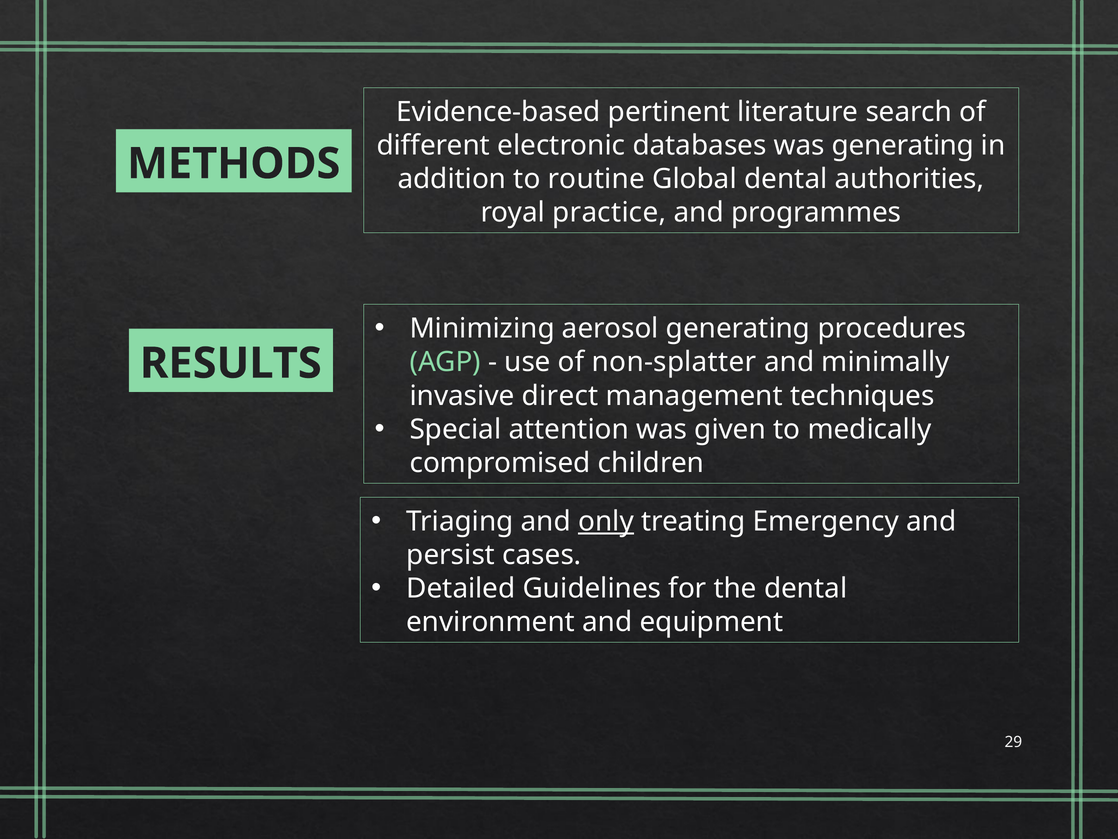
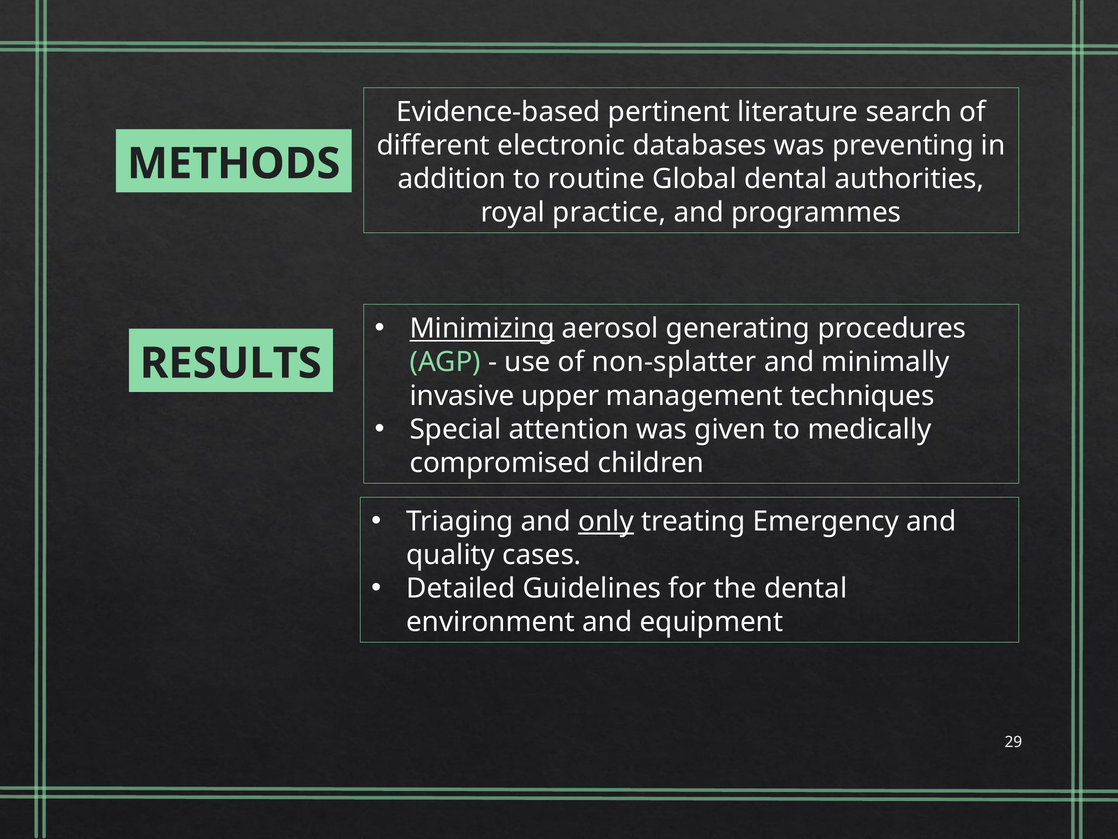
was generating: generating -> preventing (903, 145)
Minimizing underline: none -> present (482, 329)
direct: direct -> upper (560, 396)
persist: persist -> quality (451, 555)
